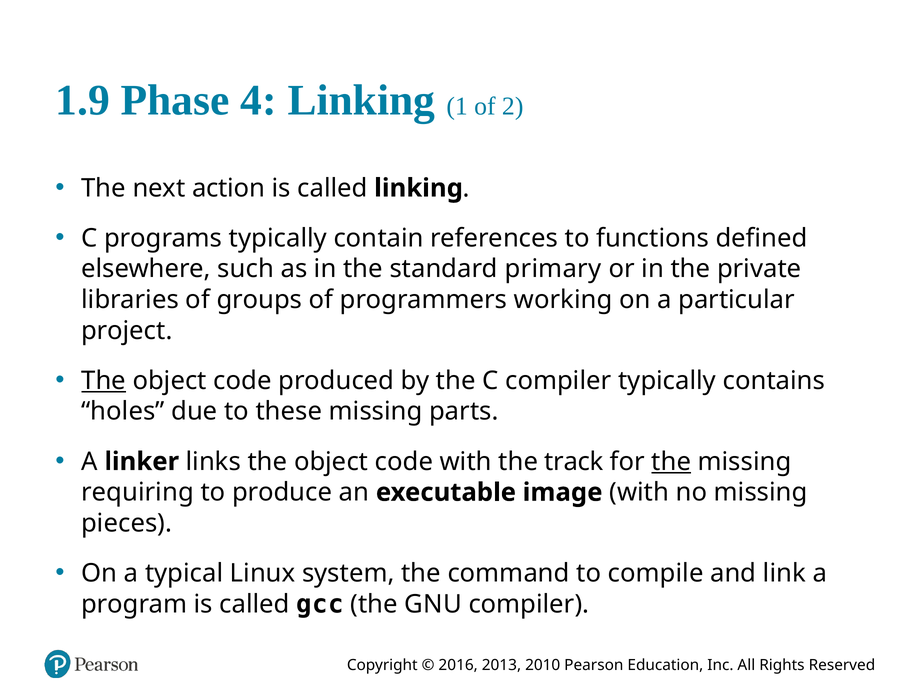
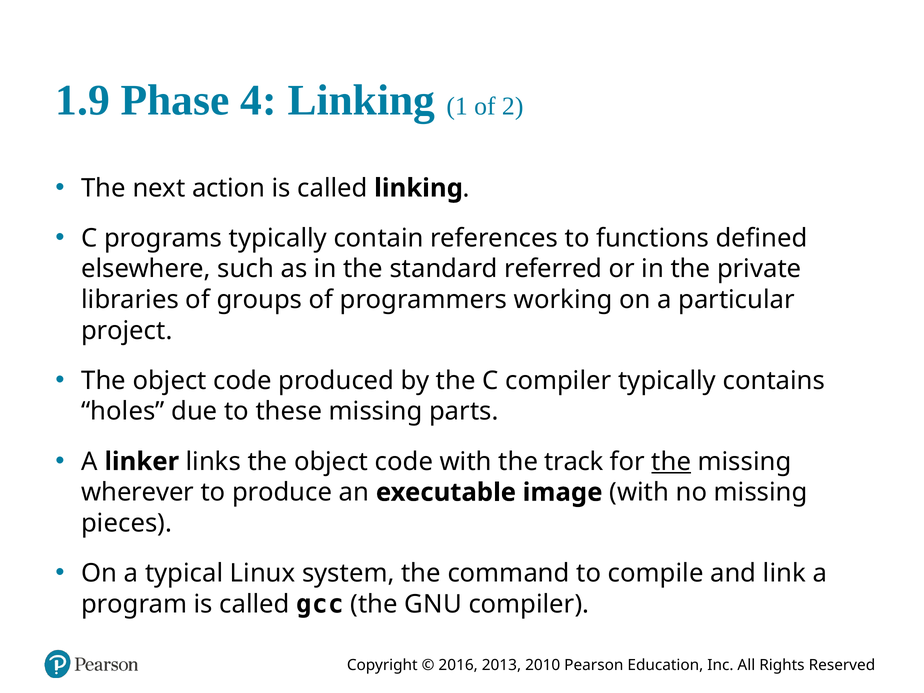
primary: primary -> referred (553, 269)
The underline: present -> none (104, 381)
requiring: requiring -> wherever (138, 492)
